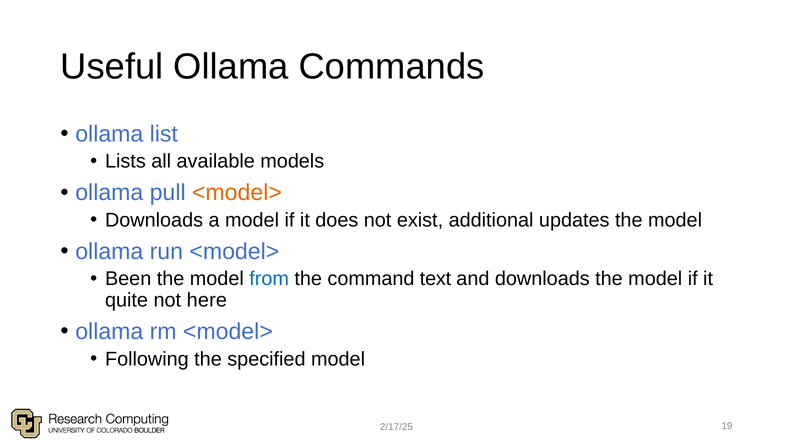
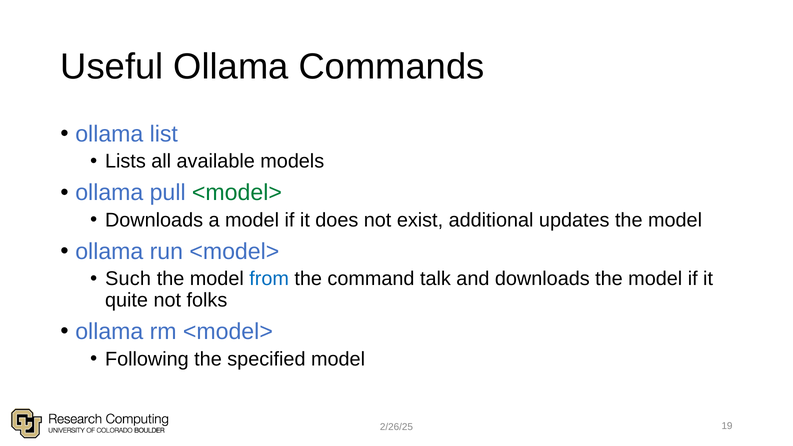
<model> colour: orange -> green (237, 193)
Been: Been -> Such (128, 279)
text: text -> talk (435, 279)
here: here -> folks (207, 300)
2/17/25: 2/17/25 -> 2/26/25 (396, 427)
